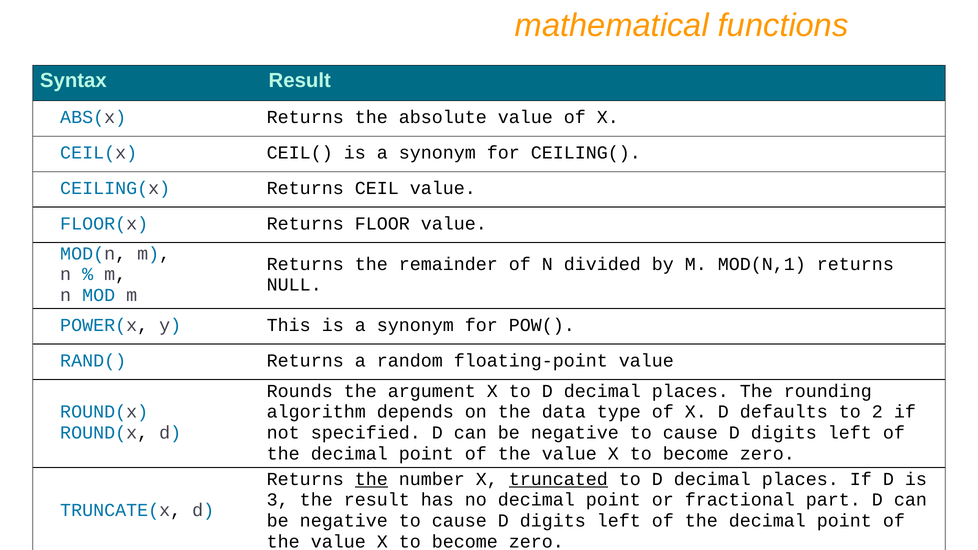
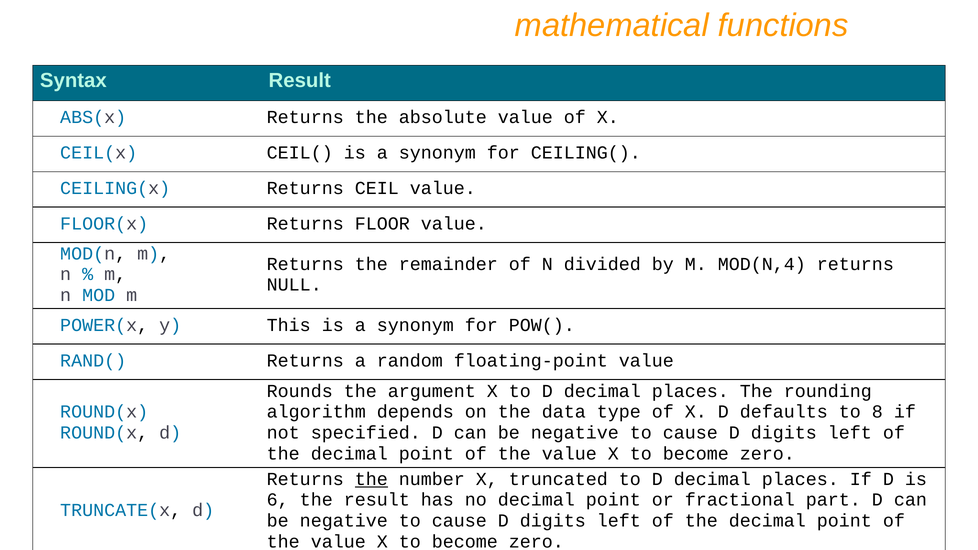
MOD(N,1: MOD(N,1 -> MOD(N,4 (762, 264)
2: 2 -> 8 (877, 412)
truncated underline: present -> none (558, 479)
3: 3 -> 6 (278, 500)
